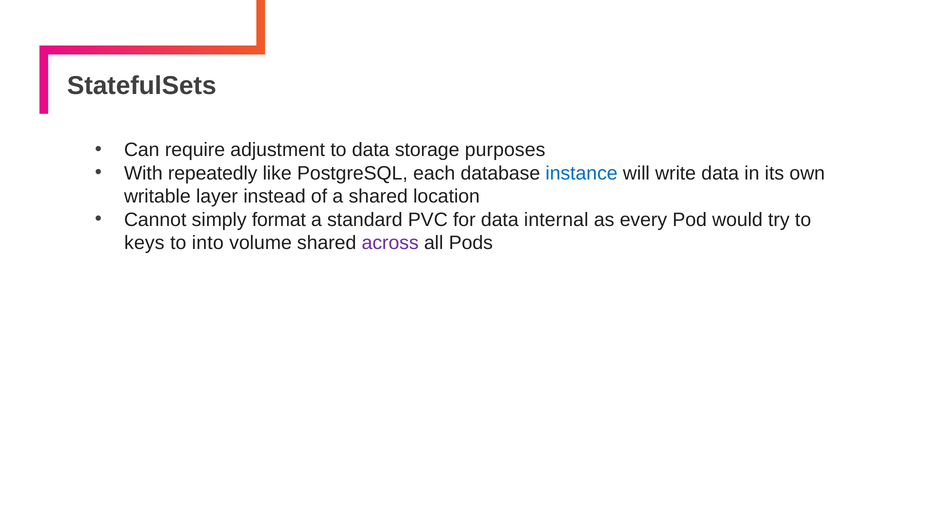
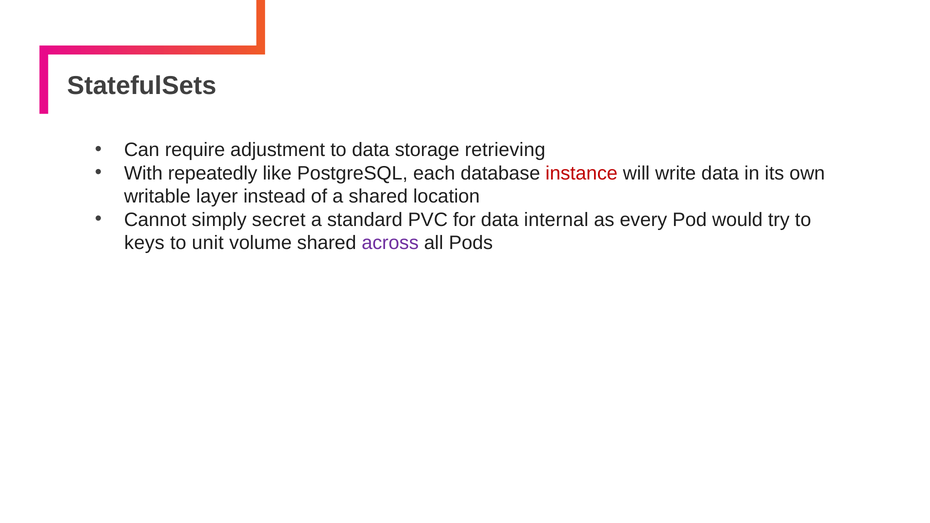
purposes: purposes -> retrieving (505, 150)
instance colour: blue -> red (582, 173)
format: format -> secret (279, 220)
into: into -> unit (208, 243)
